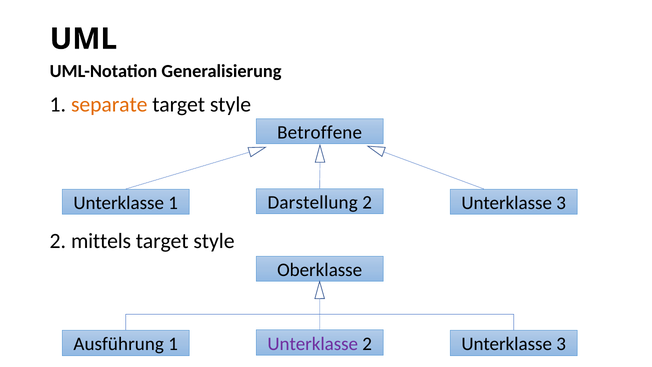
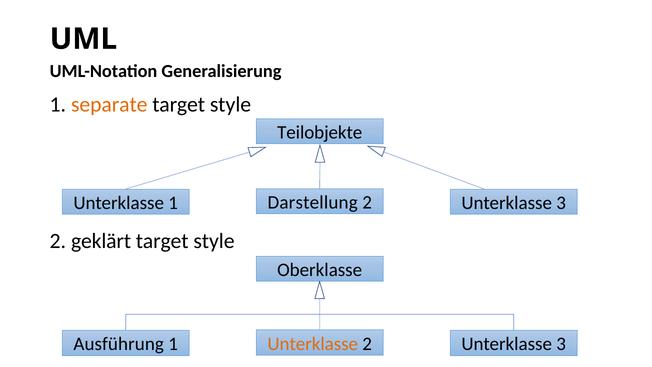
Betroffene: Betroffene -> Teilobjekte (320, 133)
mittels: mittels -> geklärt (101, 241)
Unterklasse colour: purple -> orange (313, 344)
